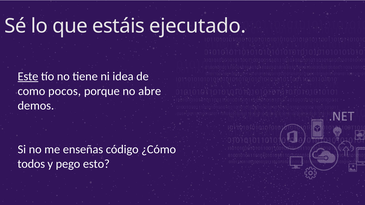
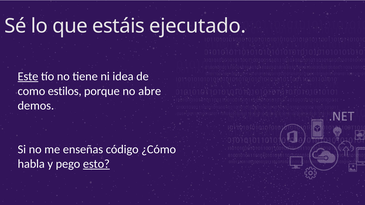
pocos: pocos -> estilos (65, 91)
todos: todos -> habla (31, 164)
esto underline: none -> present (96, 164)
